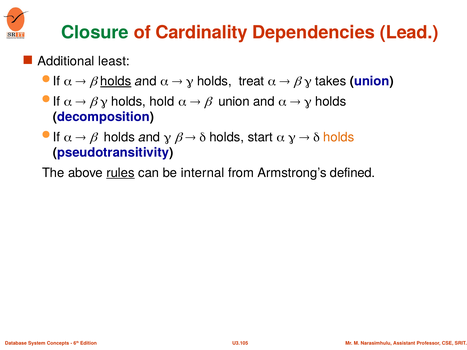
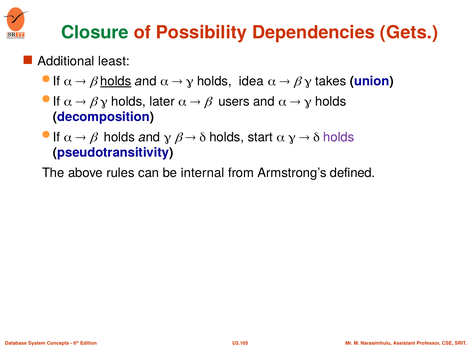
Cardinality: Cardinality -> Possibility (201, 32)
Lead: Lead -> Gets (409, 32)
treat: treat -> idea (251, 81)
hold: hold -> later (162, 101)
union: union -> users (234, 101)
holds colour: orange -> purple (339, 137)
rules underline: present -> none (121, 173)
